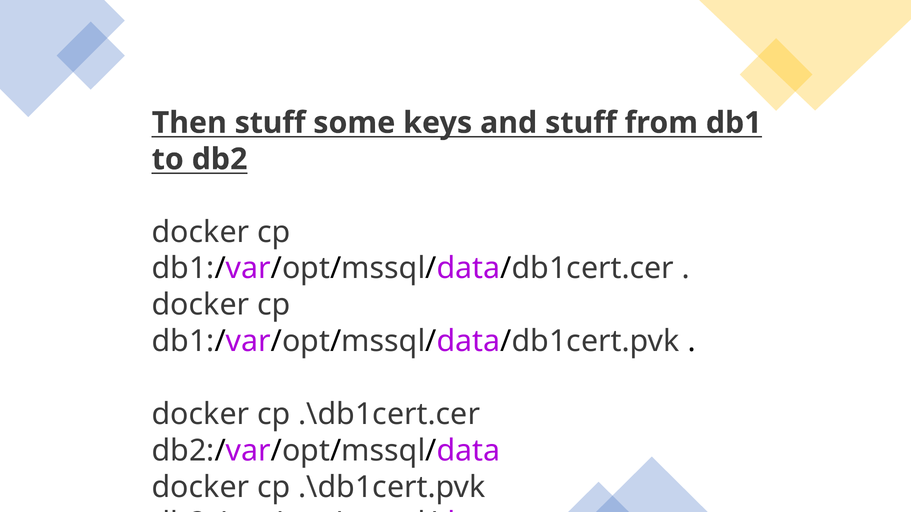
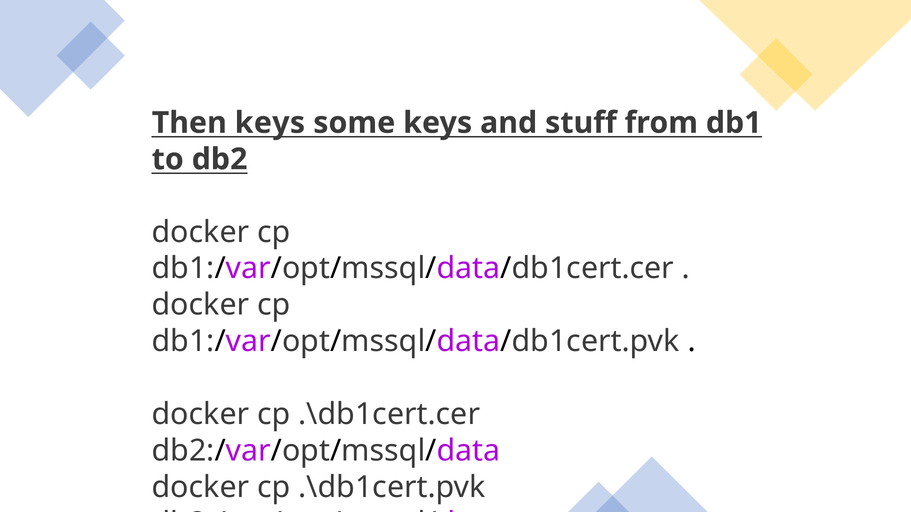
Then stuff: stuff -> keys (270, 123)
